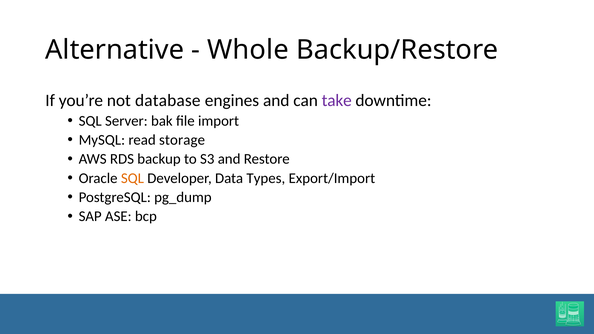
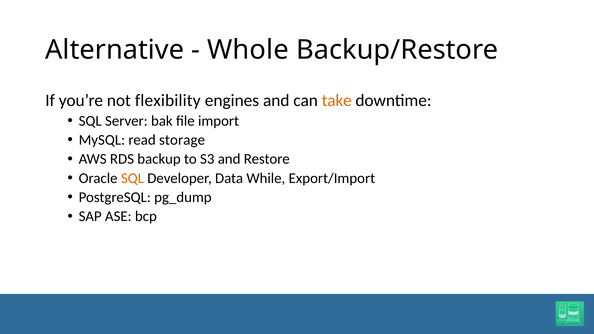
database: database -> flexibility (168, 100)
take colour: purple -> orange (337, 100)
Types: Types -> While (266, 178)
